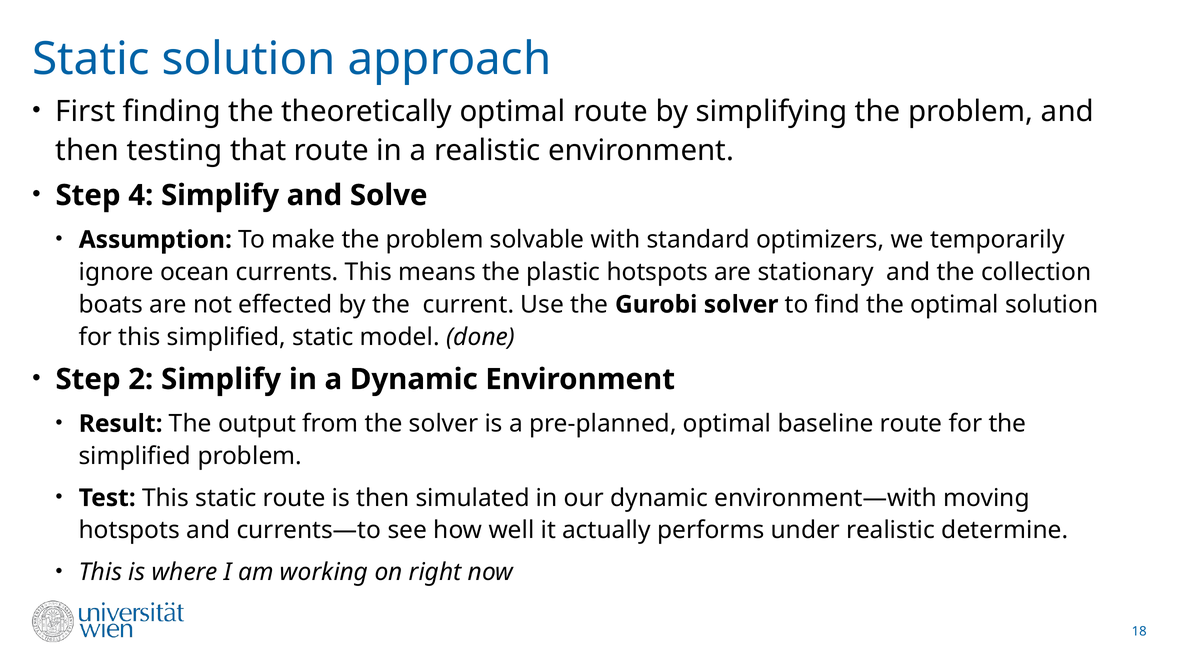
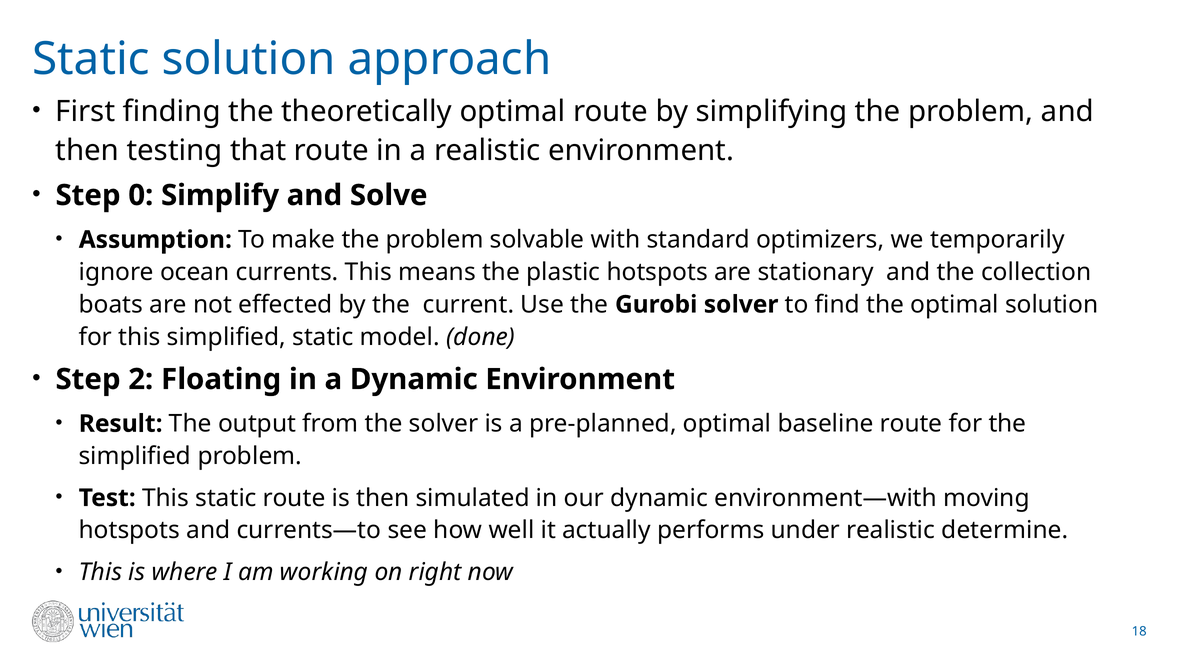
4: 4 -> 0 (141, 195)
2 Simplify: Simplify -> Floating (221, 379)
